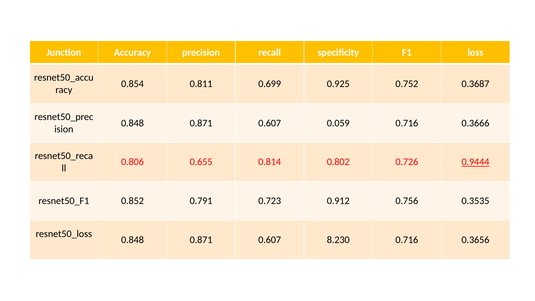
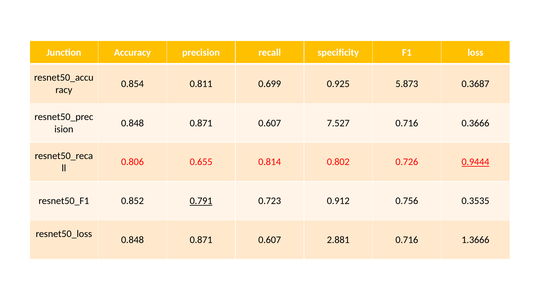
0.752: 0.752 -> 5.873 (407, 84)
0.059: 0.059 -> 7.527 (338, 123)
0.791 underline: none -> present (201, 201)
8.230: 8.230 -> 2.881 (338, 240)
0.3656: 0.3656 -> 1.3666 (475, 240)
